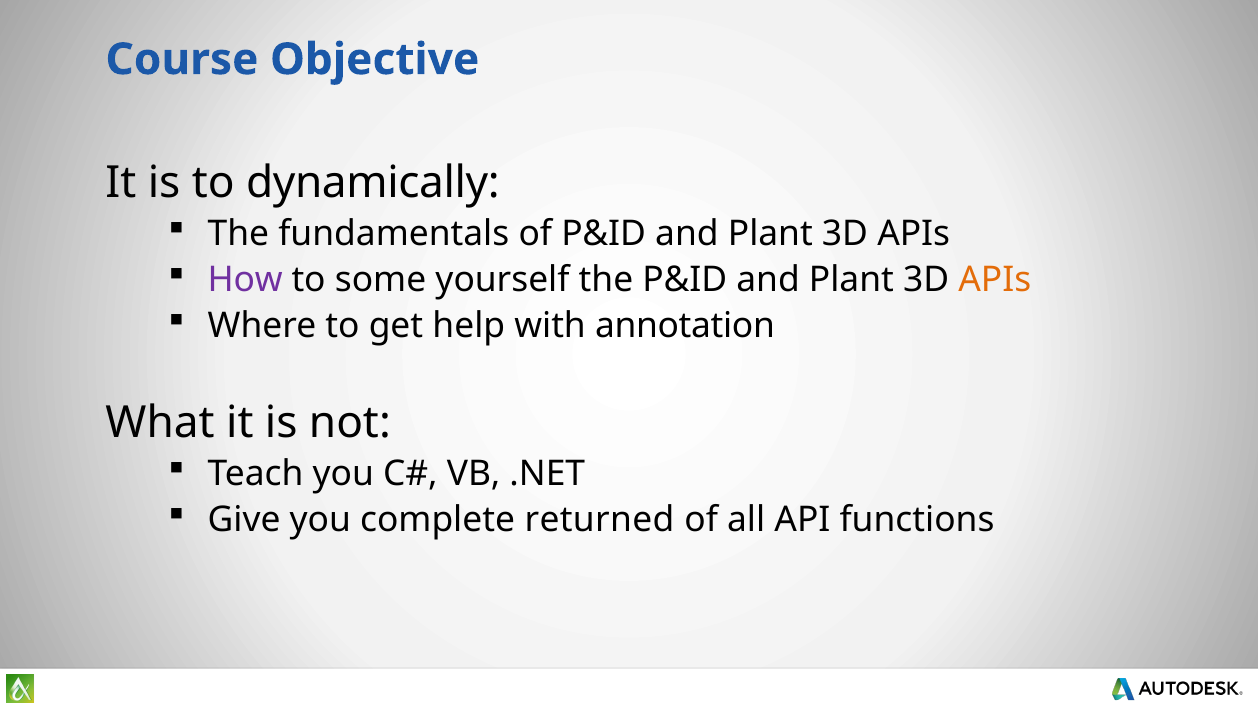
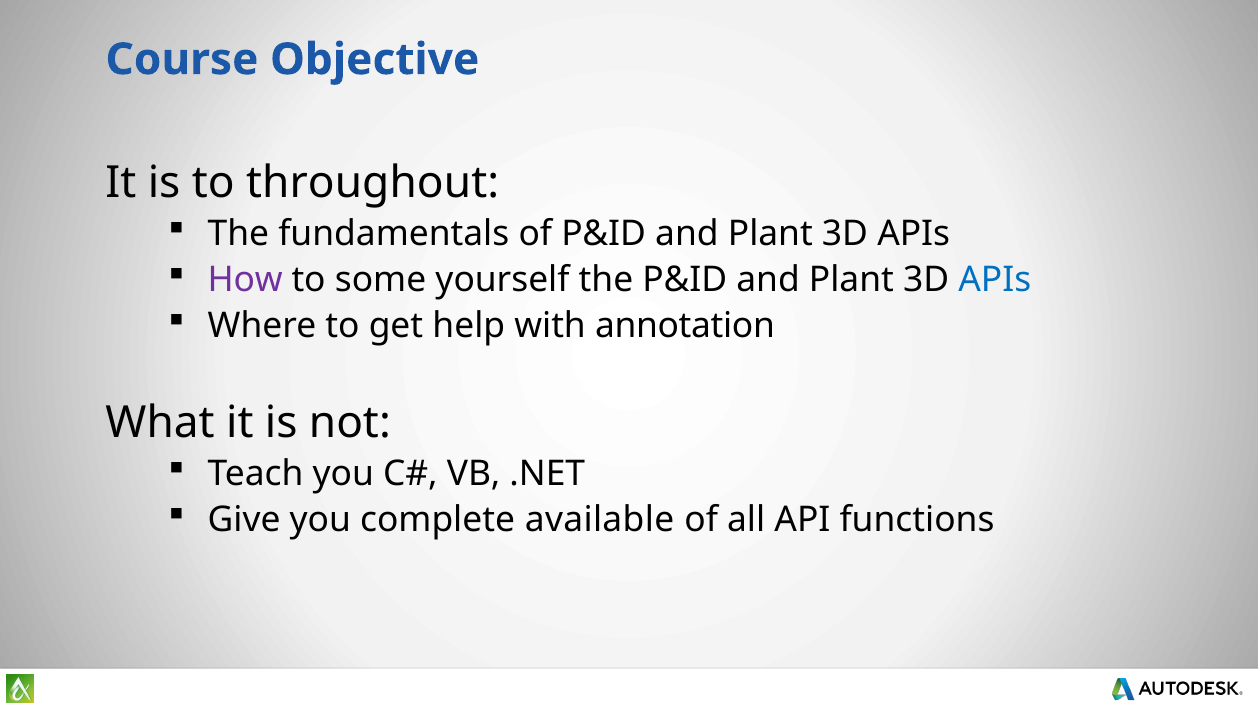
dynamically: dynamically -> throughout (373, 183)
APIs colour: orange -> blue (995, 280)
returned: returned -> available (600, 520)
